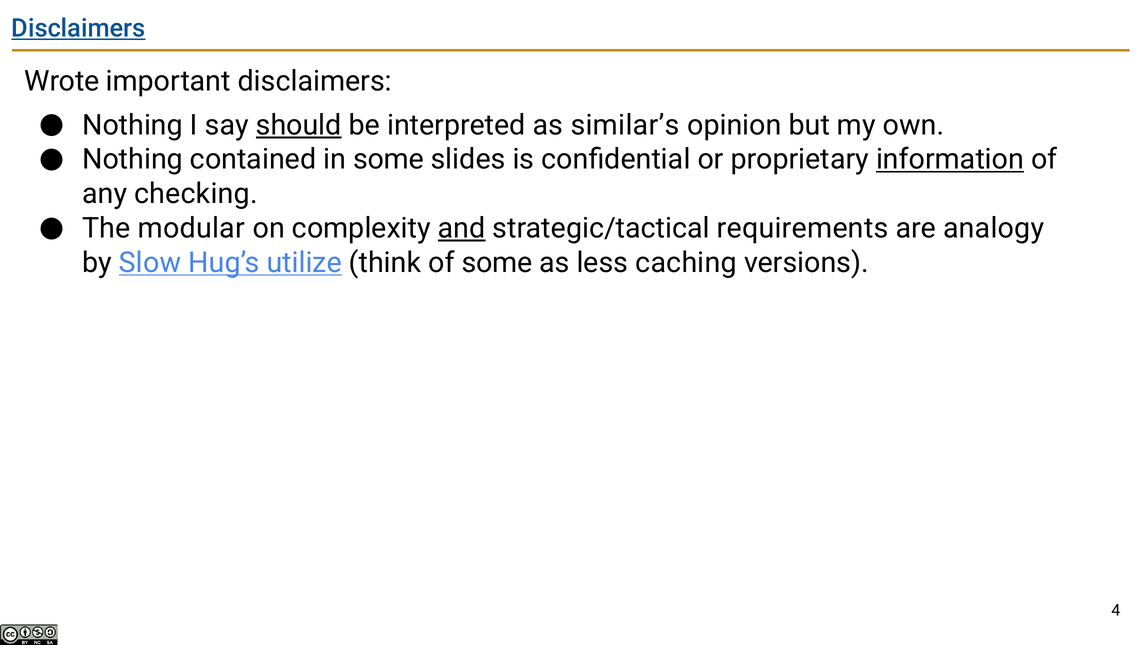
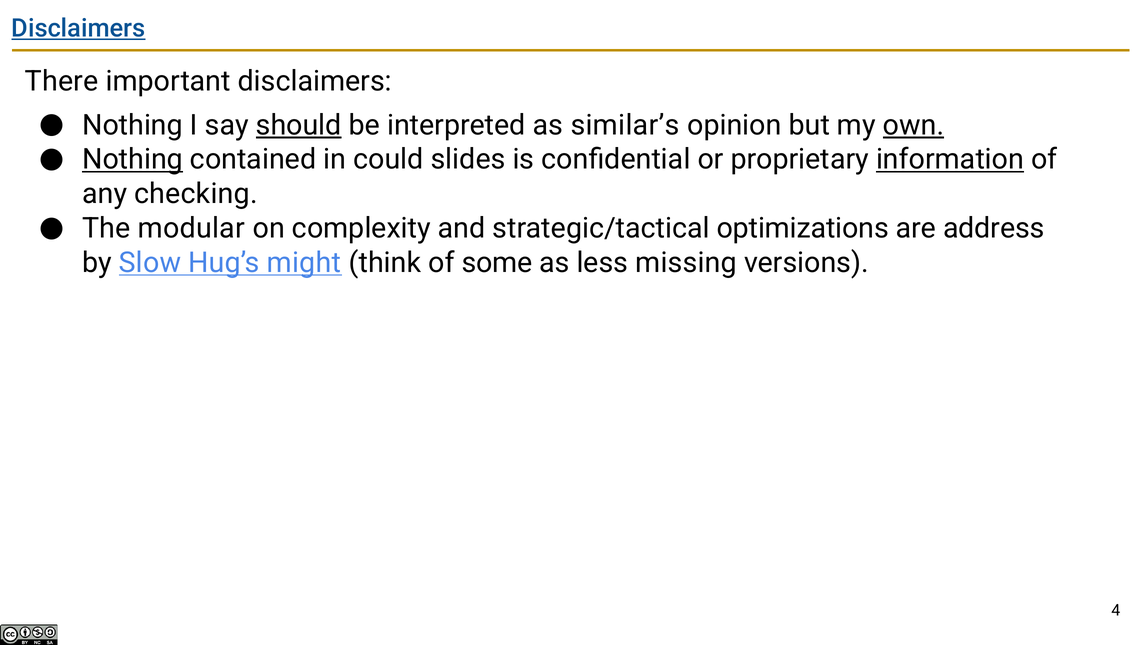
Wrote: Wrote -> There (62, 81)
own underline: none -> present (913, 125)
Nothing underline: none -> present (133, 160)
in some: some -> could (388, 160)
and underline: present -> none (462, 228)
requirements: requirements -> optimizations (803, 228)
analogy: analogy -> address (994, 228)
utilize: utilize -> might (304, 263)
caching: caching -> missing (686, 263)
